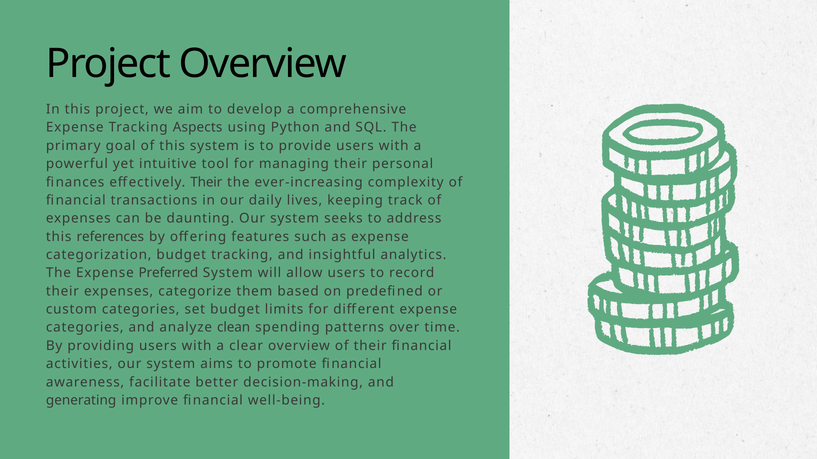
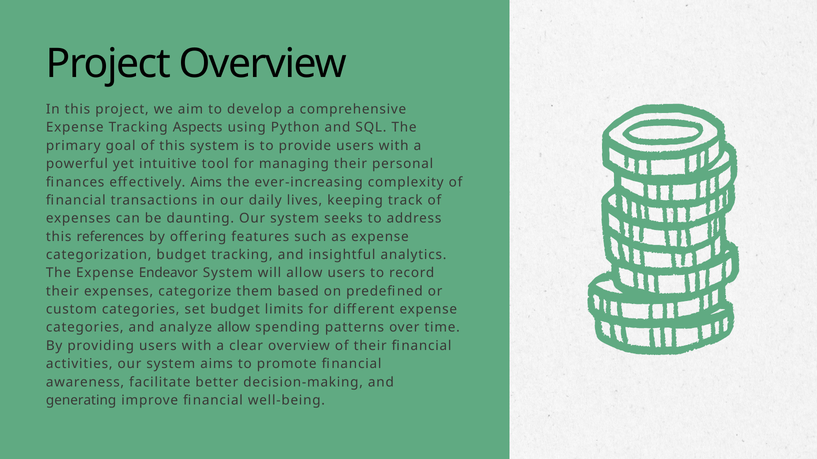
effectively Their: Their -> Aims (206, 182)
Preferred: Preferred -> Endeavor (168, 273)
analyze clean: clean -> allow (234, 328)
